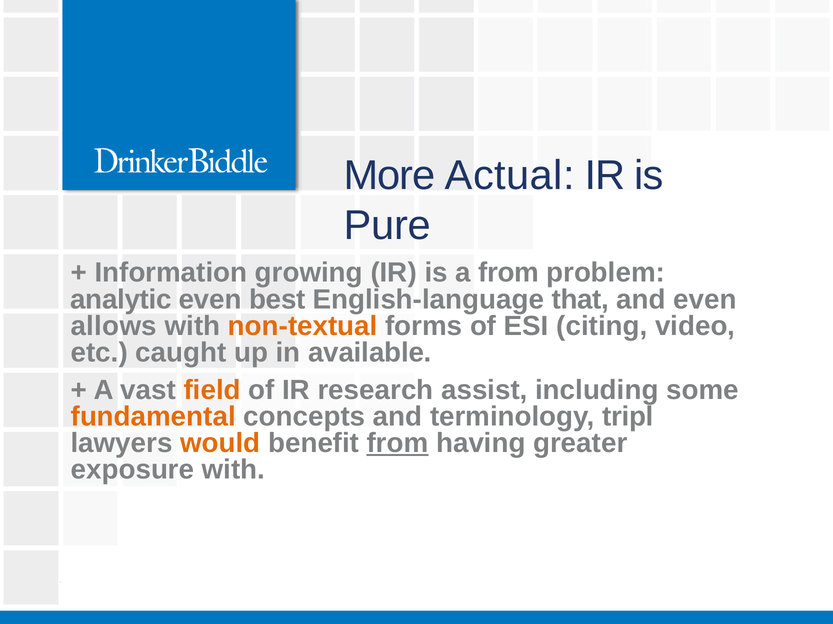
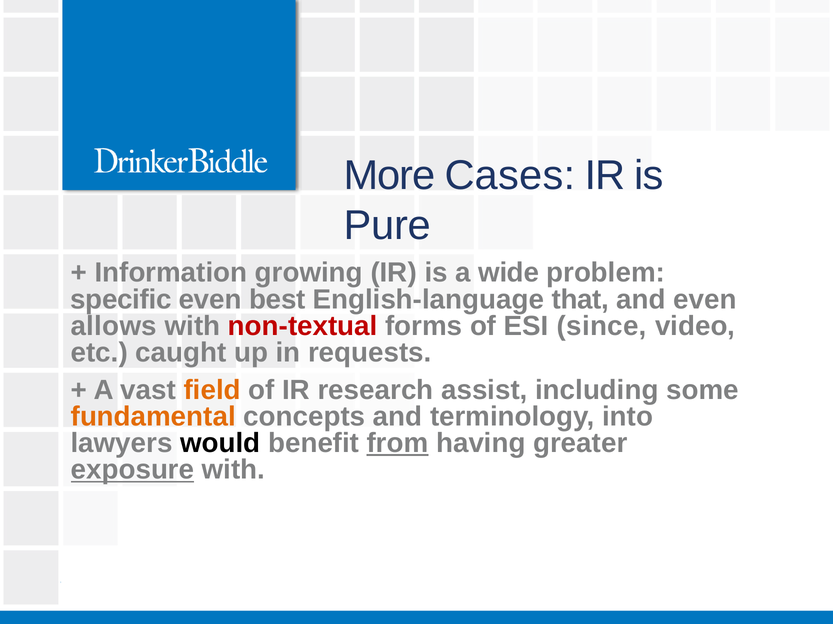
Actual: Actual -> Cases (510, 176)
a from: from -> wide (509, 273)
analytic: analytic -> specific (121, 300)
non-textual colour: orange -> red (303, 326)
citing: citing -> since (602, 326)
available: available -> requests (370, 353)
tripl: tripl -> into (628, 417)
would colour: orange -> black (220, 444)
exposure underline: none -> present (133, 470)
